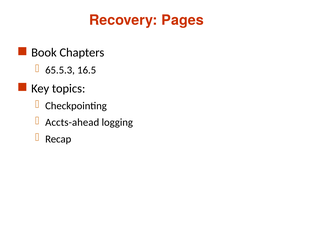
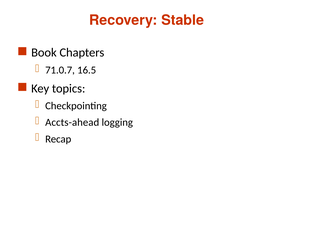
Pages: Pages -> Stable (183, 20)
65.5.3: 65.5.3 -> 71.0.7 (60, 70)
